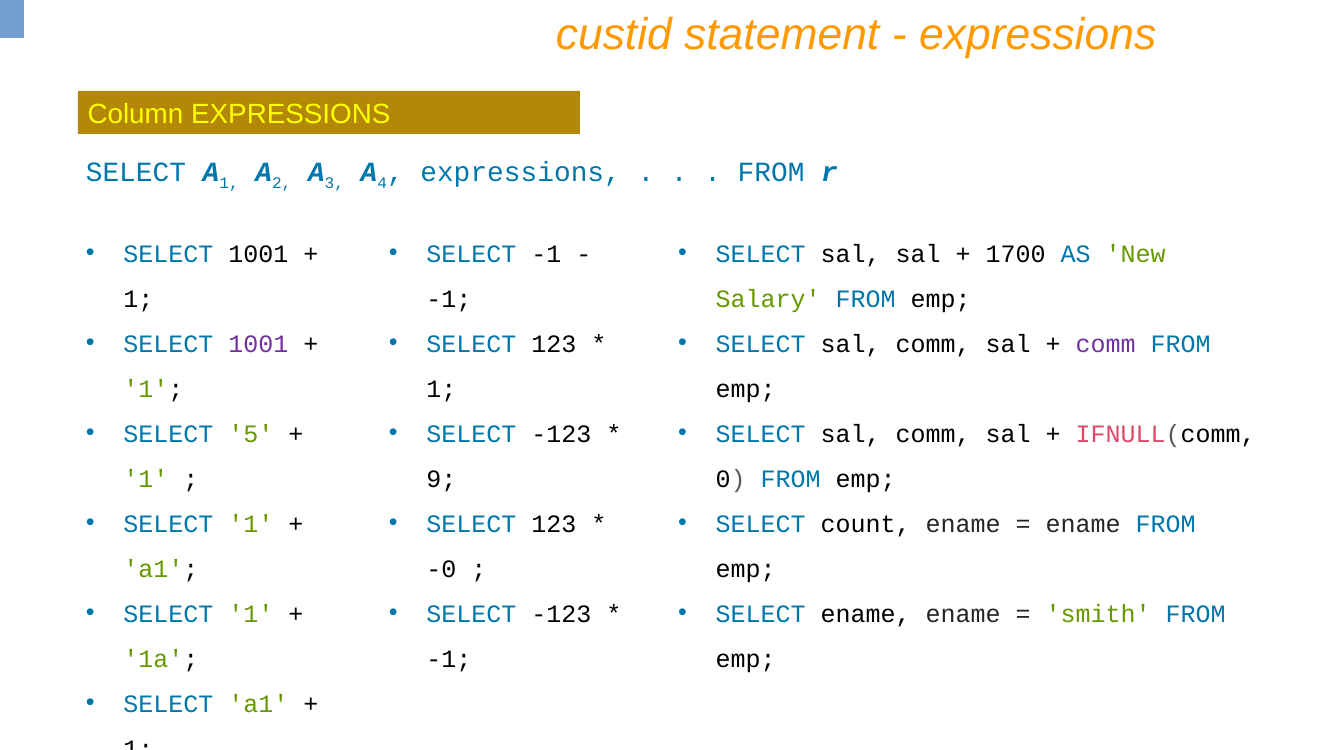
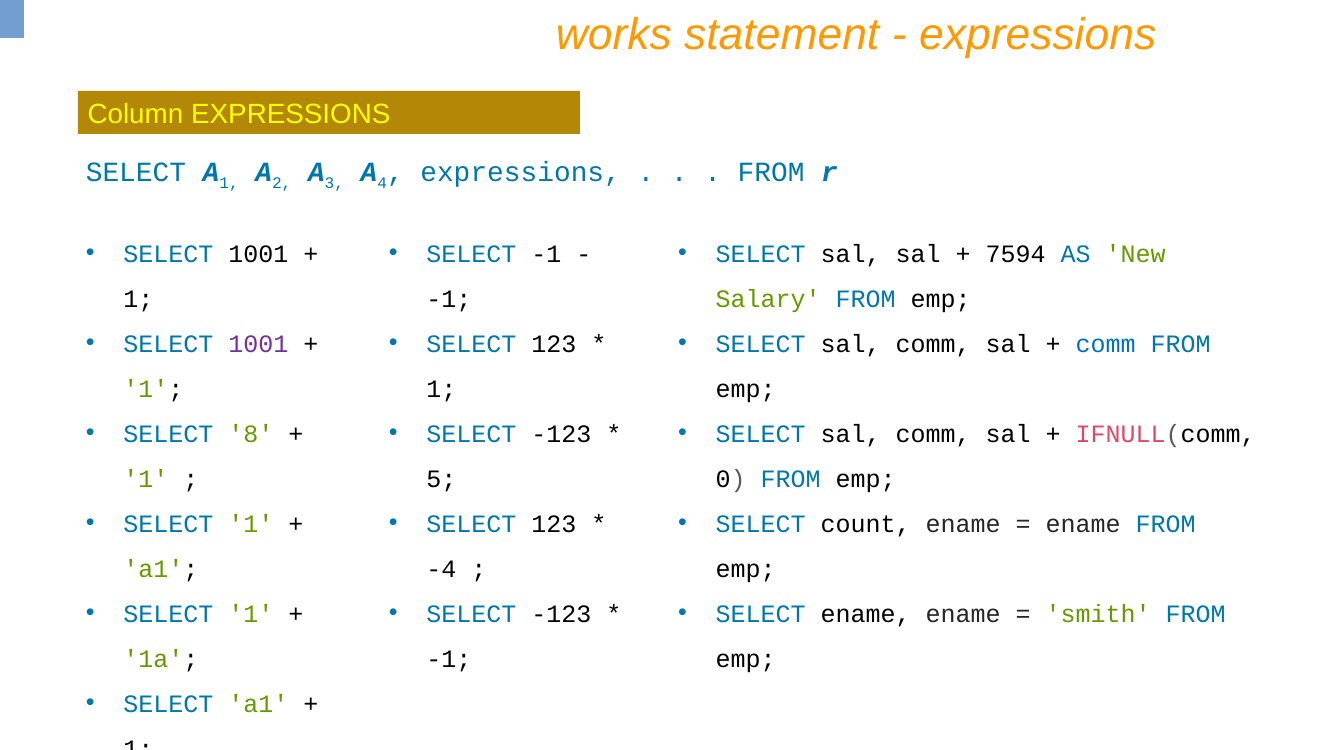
custid: custid -> works (614, 35)
1700: 1700 -> 7594 (1016, 254)
comm colour: purple -> blue (1106, 344)
5: 5 -> 8 (251, 434)
9: 9 -> 5 (441, 479)
-0: -0 -> -4 (441, 569)
